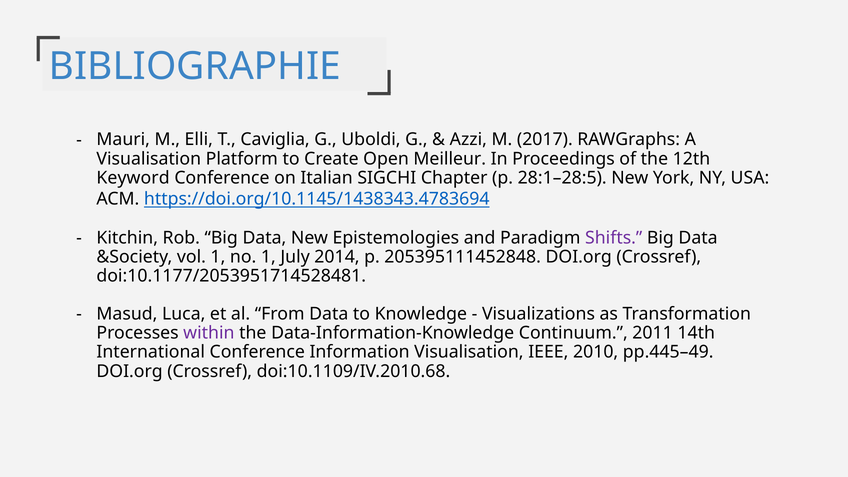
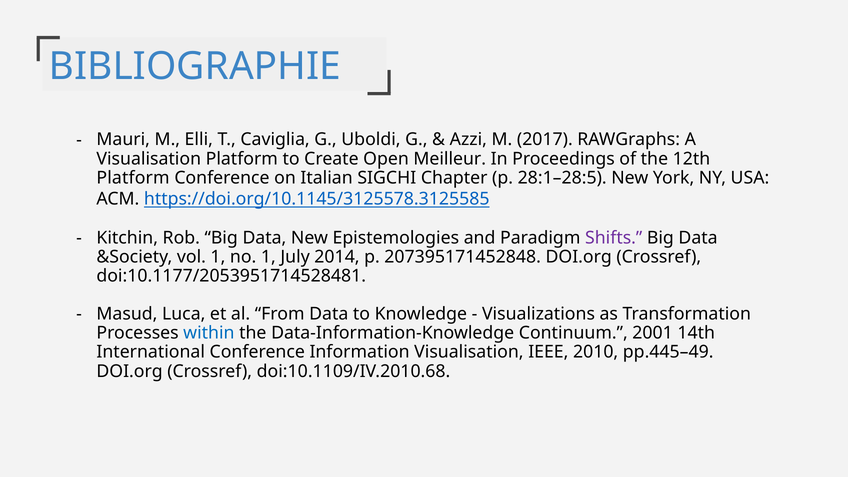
Keyword: Keyword -> Platform (133, 178)
https://doi.org/10.1145/1438343.4783694: https://doi.org/10.1145/1438343.4783694 -> https://doi.org/10.1145/3125578.3125585 (317, 199)
205395111452848: 205395111452848 -> 207395171452848 (463, 257)
within colour: purple -> blue (209, 333)
2011: 2011 -> 2001 (653, 333)
